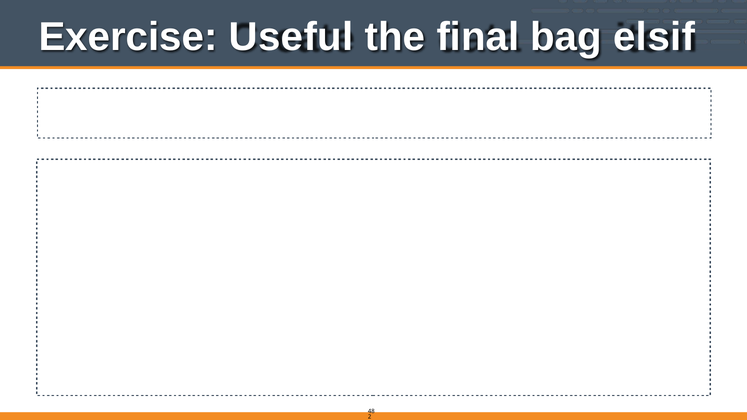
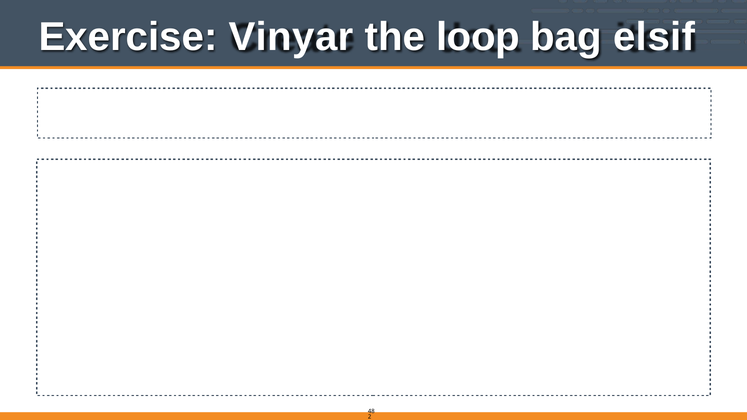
Useful: Useful -> Vinyar (291, 37)
final: final -> loop (478, 37)
